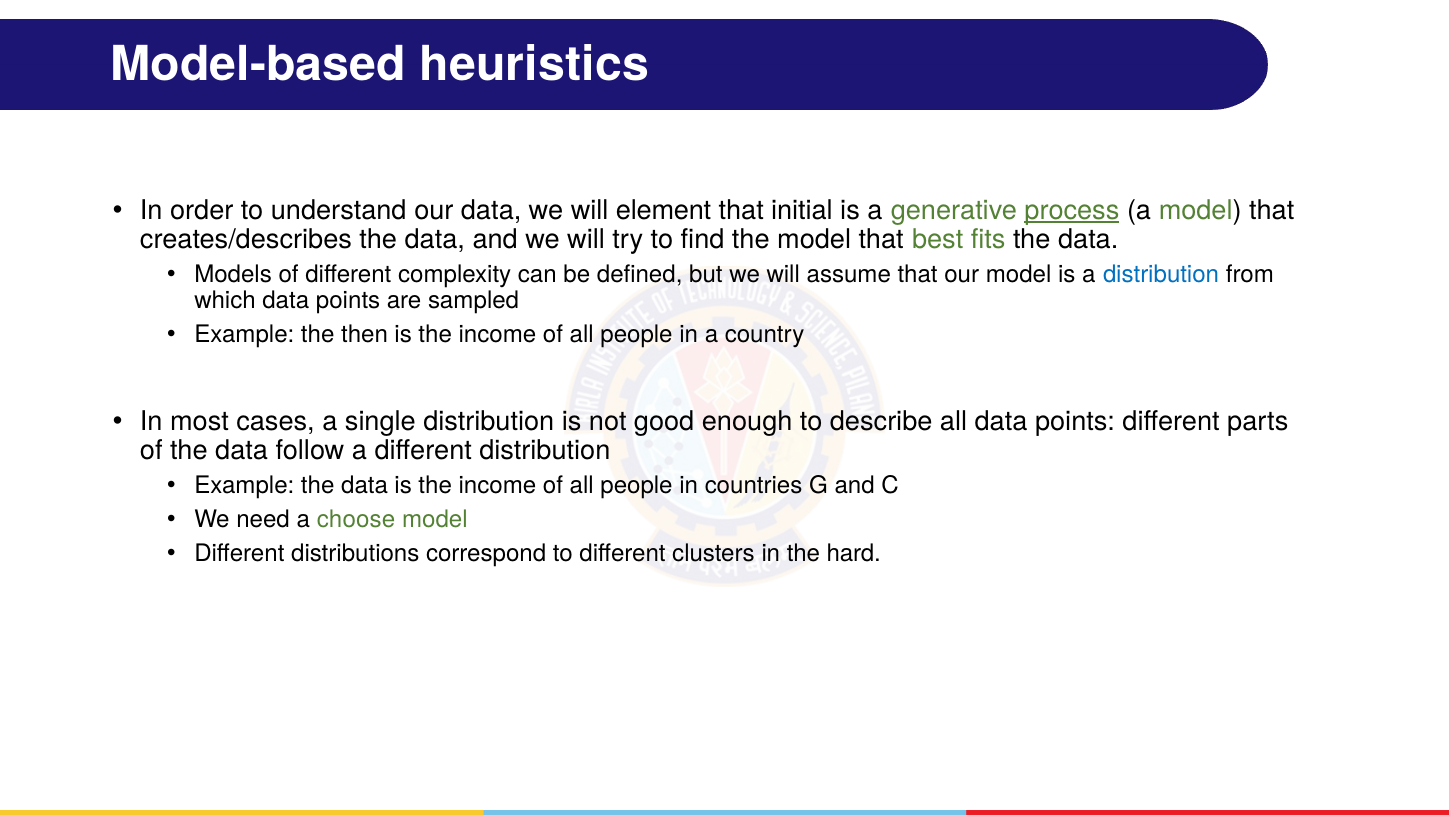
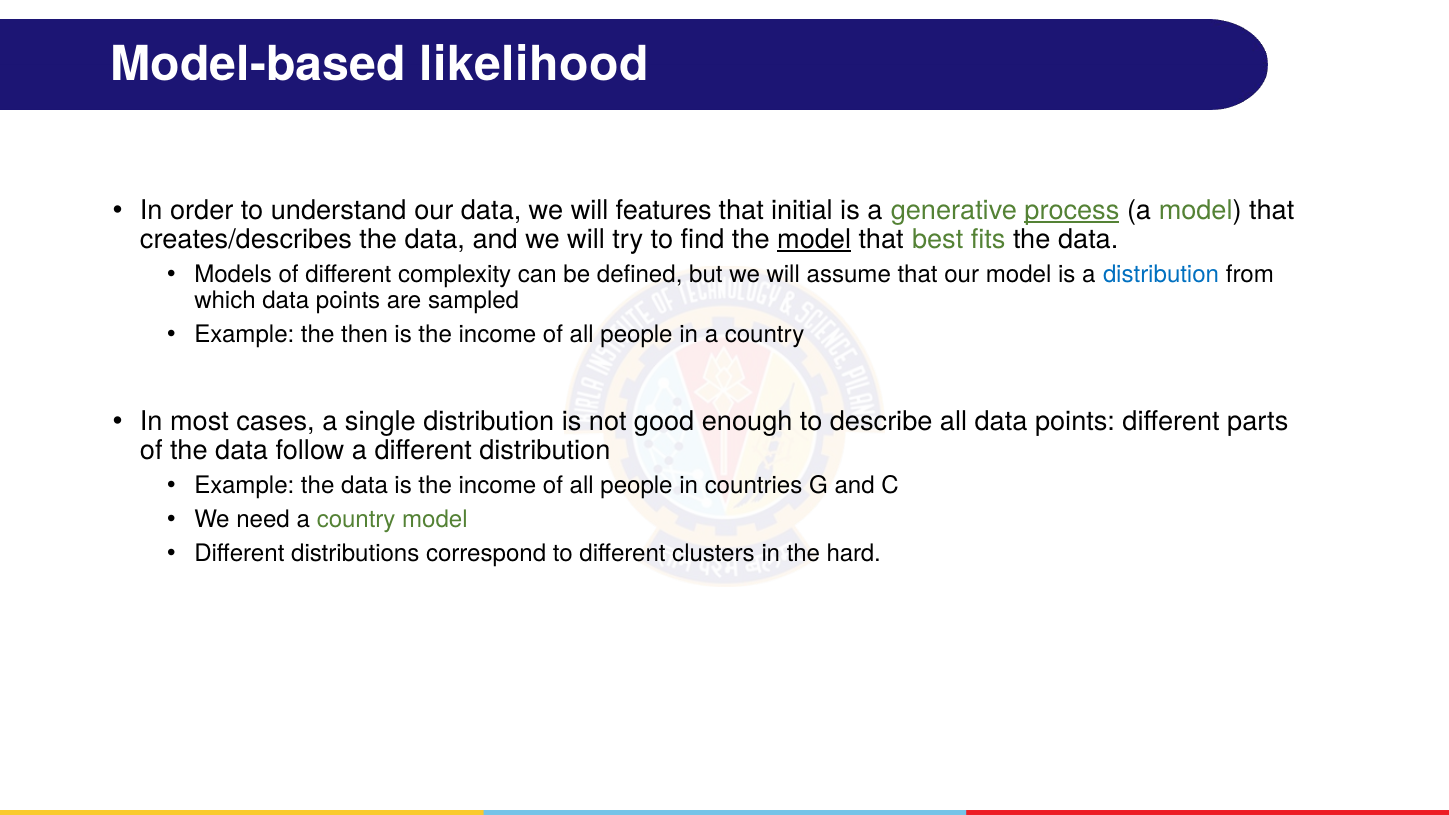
heuristics: heuristics -> likelihood (534, 64)
element: element -> features (664, 210)
model underline: none -> present (814, 239)
need a choose: choose -> country (356, 520)
